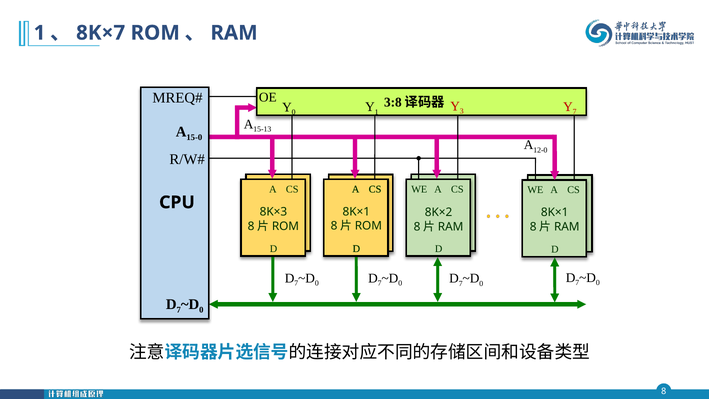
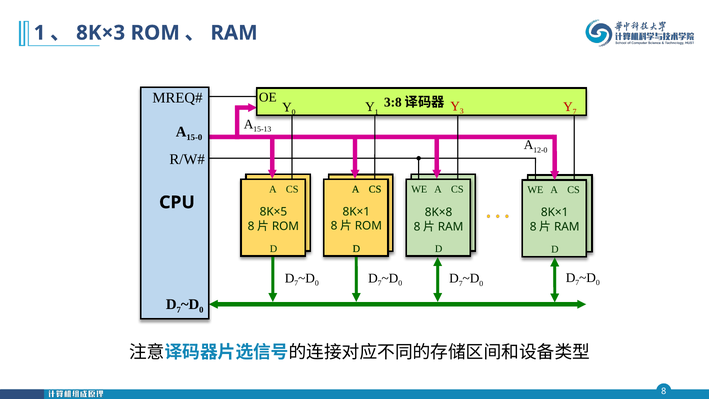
8K×7: 8K×7 -> 8K×3 (101, 33)
8K×3: 8K×3 -> 8K×5 (273, 212)
8K×2: 8K×2 -> 8K×8 (439, 212)
